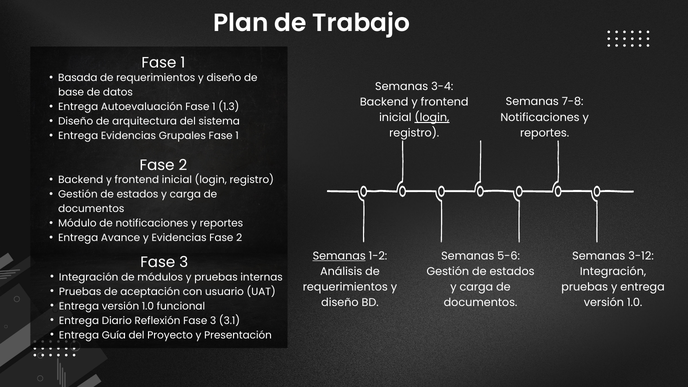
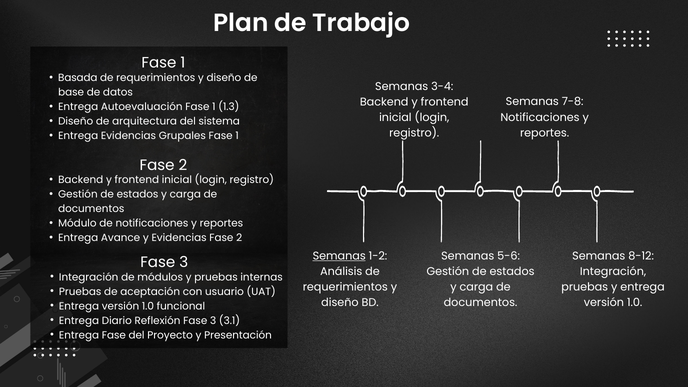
login underline: present -> none (432, 118)
3-12: 3-12 -> 8-12 (641, 256)
Entrega Guía: Guía -> Fase (114, 335)
